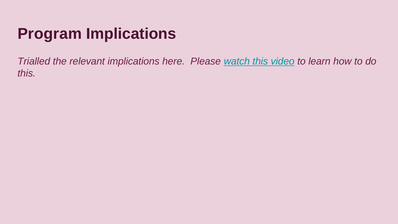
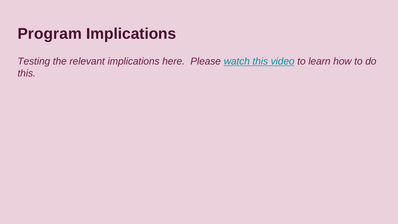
Trialled: Trialled -> Testing (34, 61)
